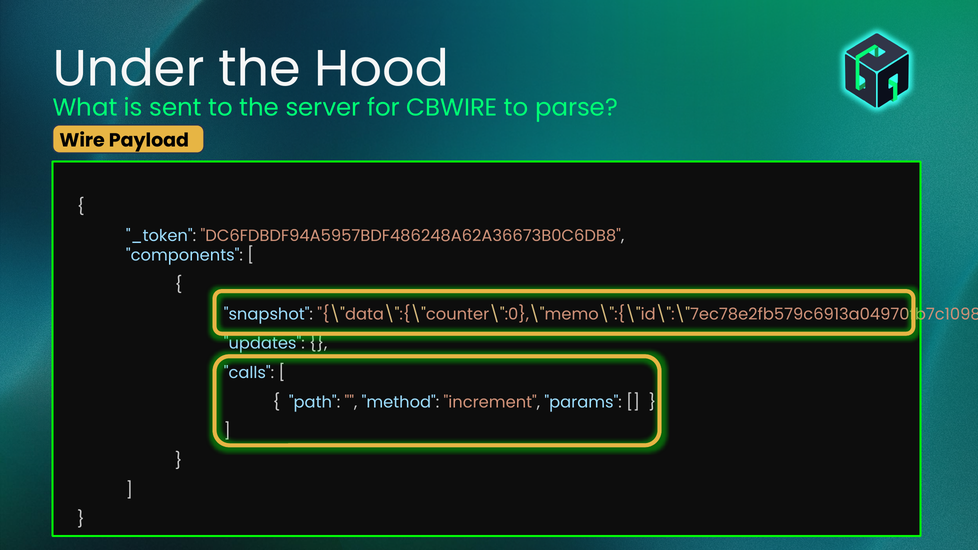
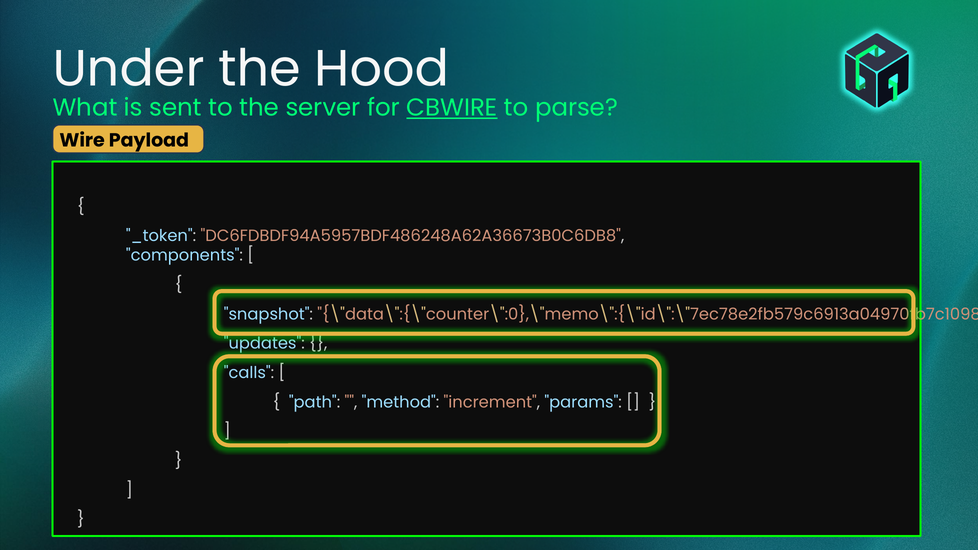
CBWIRE underline: none -> present (452, 108)
